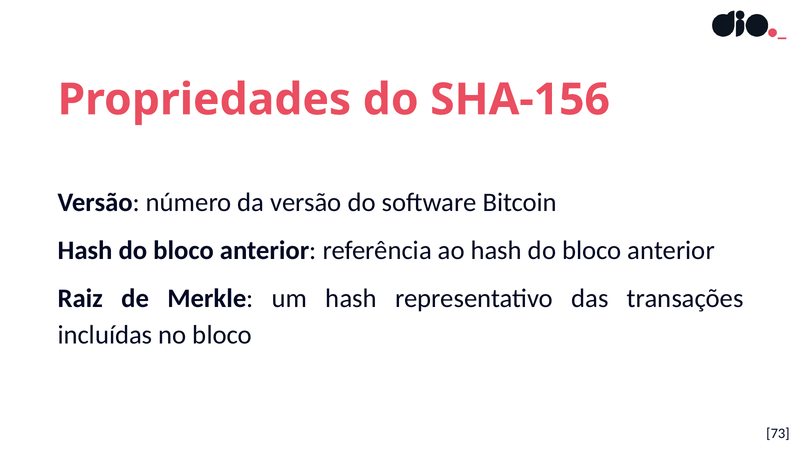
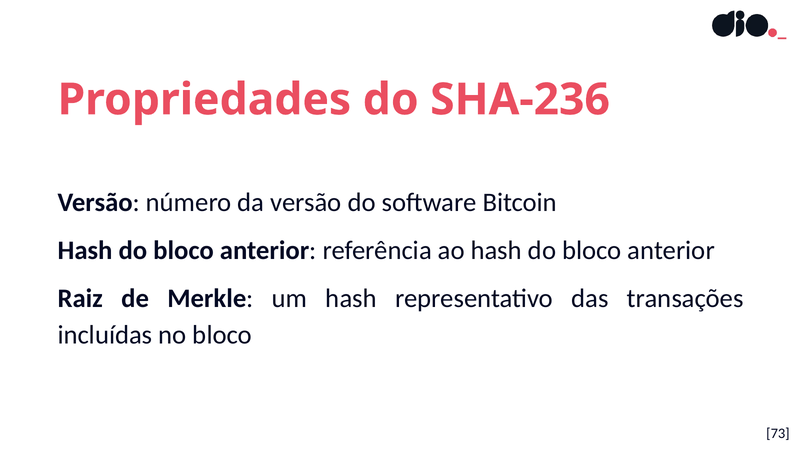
SHA-156: SHA-156 -> SHA-236 (520, 100)
